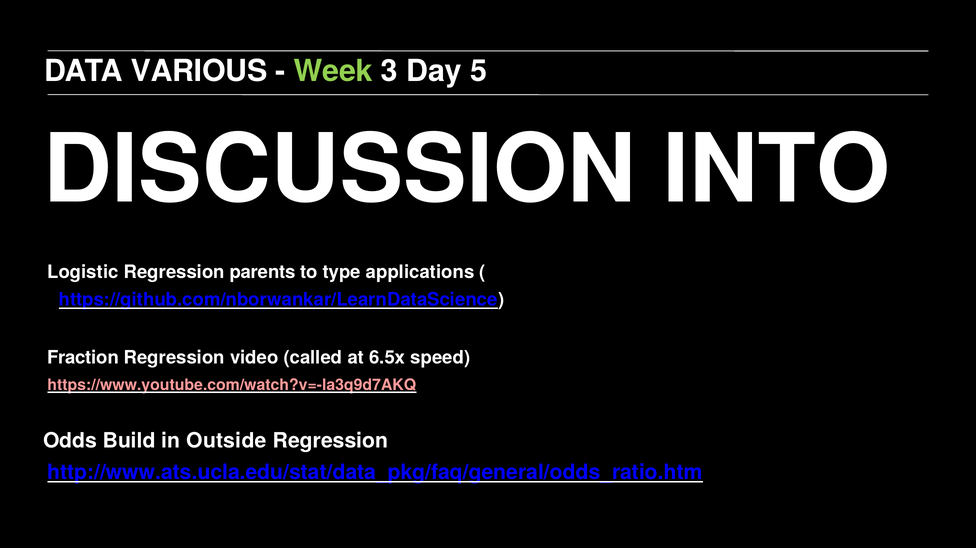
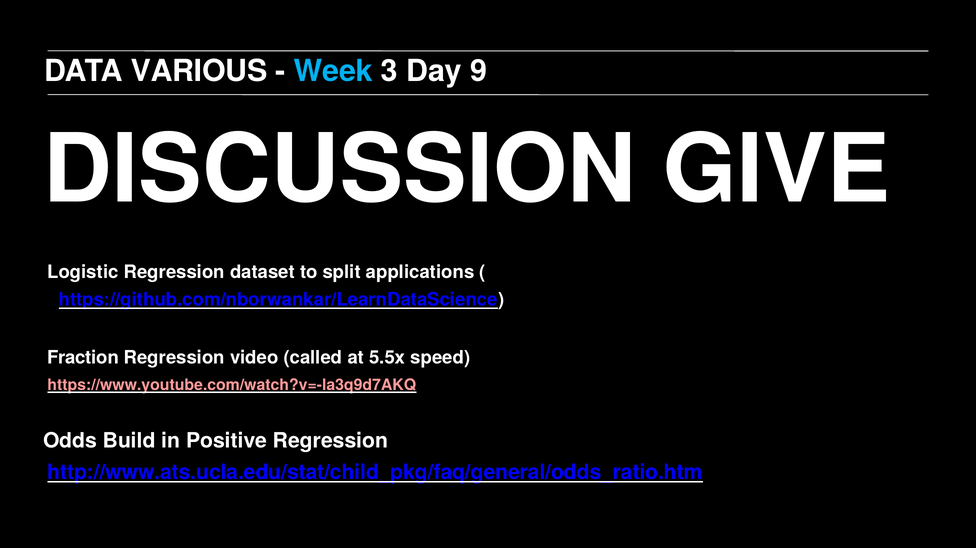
Week colour: light green -> light blue (333, 71)
5: 5 -> 9 (479, 71)
INTO: INTO -> GIVE (776, 170)
parents: parents -> dataset (262, 272)
type: type -> split (342, 272)
6.5x: 6.5x -> 5.5x (387, 357)
Outside: Outside -> Positive (227, 441)
http://www.ats.ucla.edu/stat/data_pkg/faq/general/odds_ratio.htm: http://www.ats.ucla.edu/stat/data_pkg/faq/general/odds_ratio.htm -> http://www.ats.ucla.edu/stat/child_pkg/faq/general/odds_ratio.htm (375, 472)
